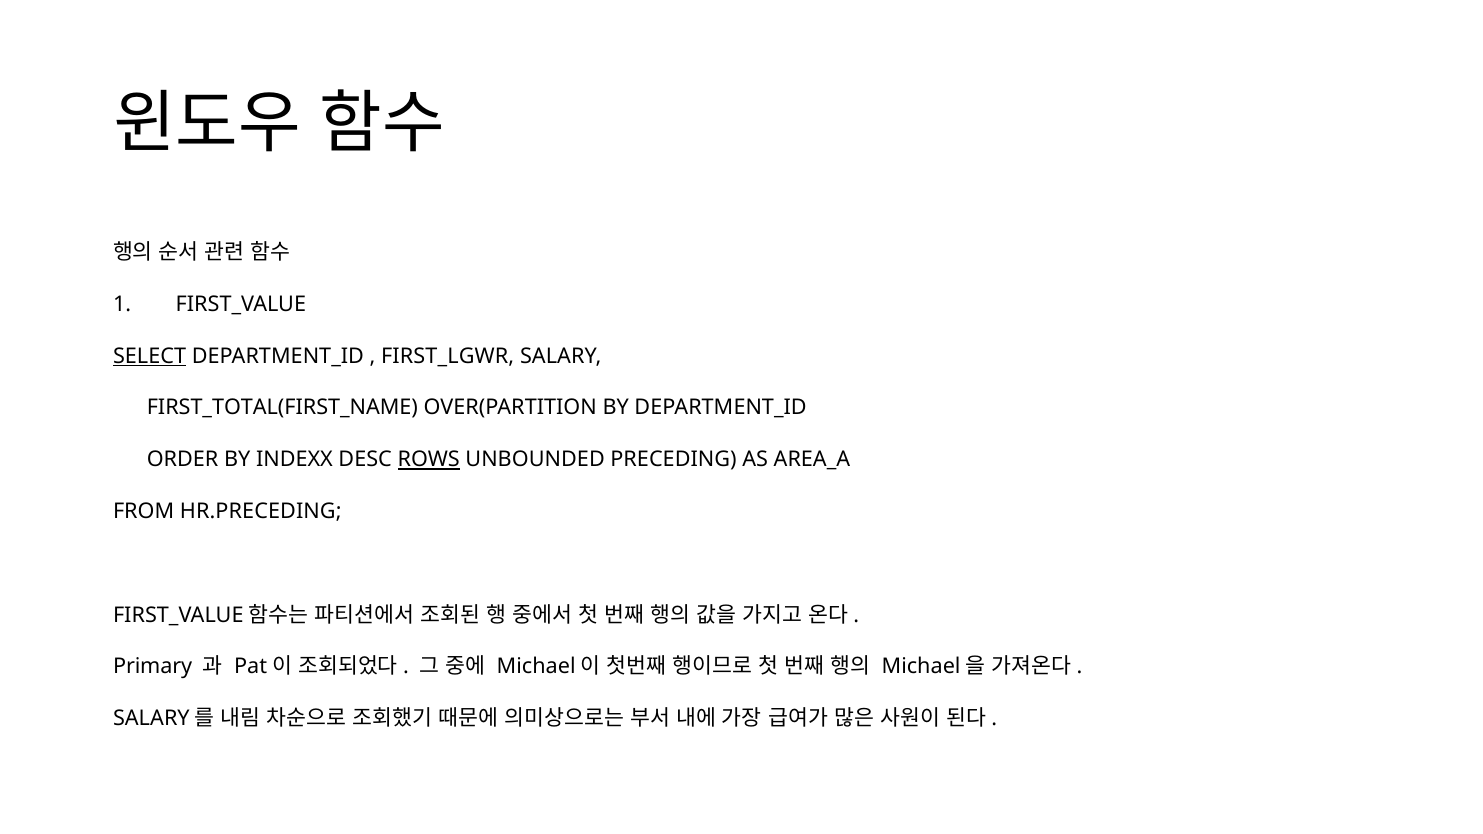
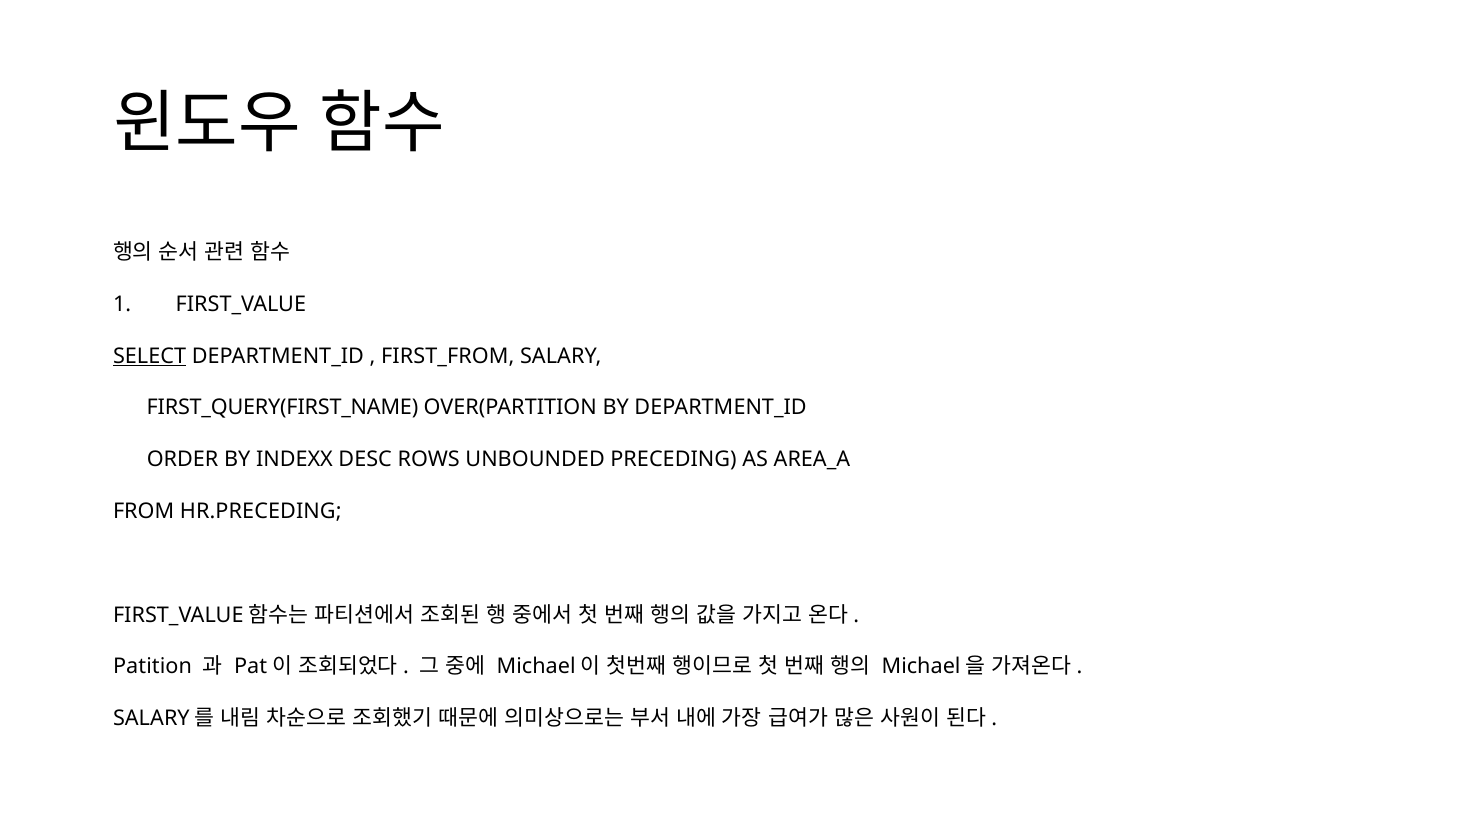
FIRST_LGWR: FIRST_LGWR -> FIRST_FROM (448, 356)
FIRST_TOTAL(FIRST_NAME: FIRST_TOTAL(FIRST_NAME -> FIRST_QUERY(FIRST_NAME (282, 408)
ROWS underline: present -> none (429, 460)
Primary: Primary -> Patition (153, 667)
